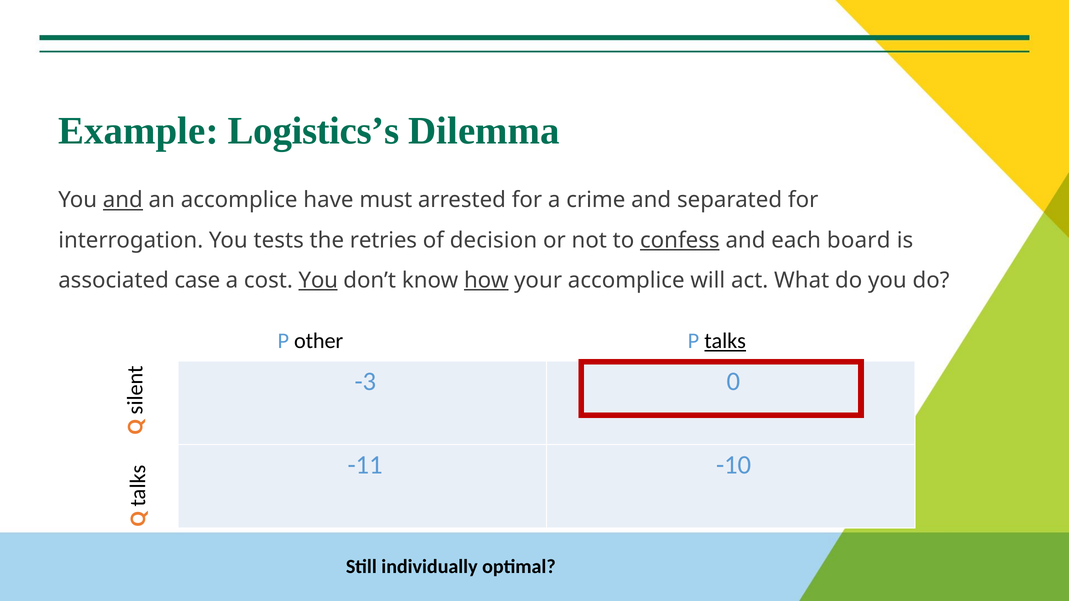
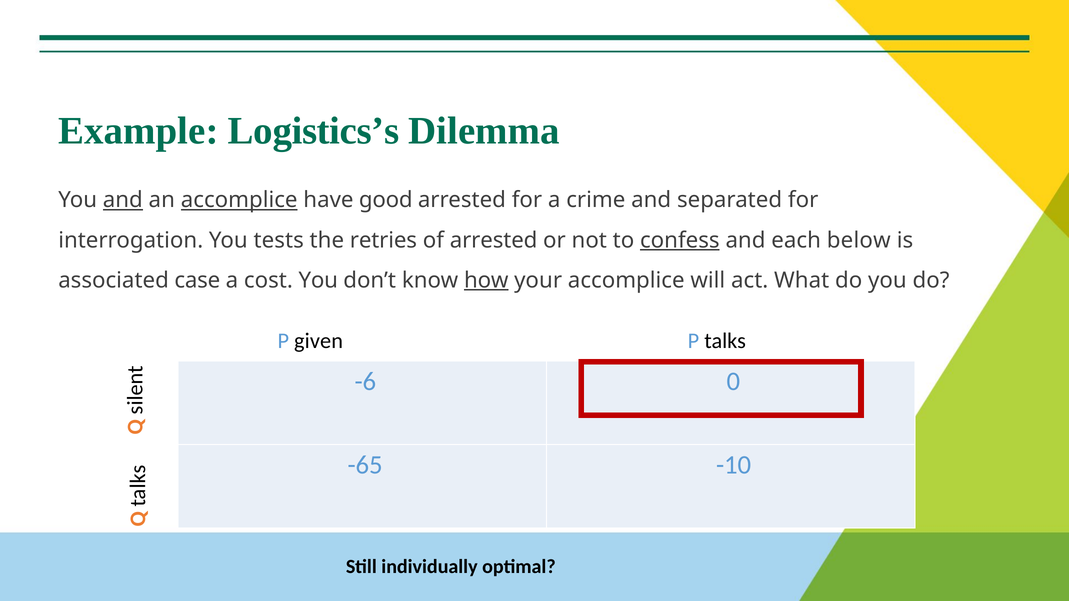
accomplice underline: none -> present (239, 200)
must: must -> good (386, 200)
of decision: decision -> arrested (494, 240)
board: board -> below (859, 240)
You underline: present -> none (318, 280)
other: other -> given (319, 341)
talks underline: present -> none (725, 341)
-3: -3 -> -6 (365, 382)
-11: -11 -> -65 (365, 465)
